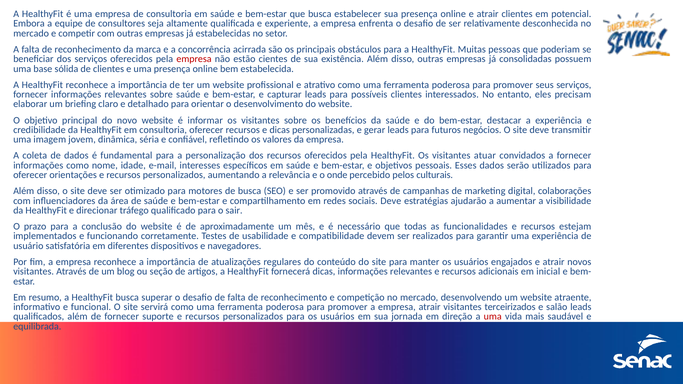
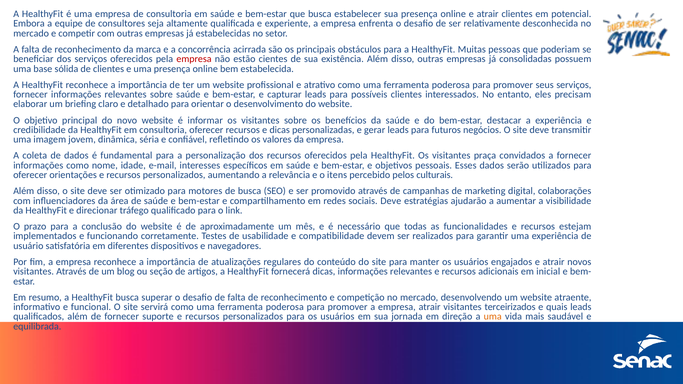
atuar: atuar -> praça (485, 156)
onde: onde -> itens (337, 175)
sair: sair -> link (234, 211)
salão: salão -> quais (557, 307)
uma colour: red -> orange (493, 317)
